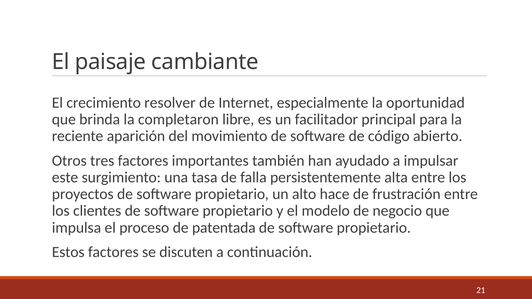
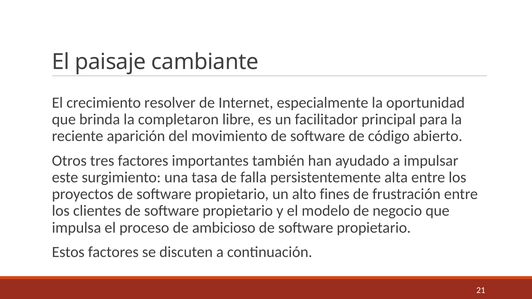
hace: hace -> fines (335, 194)
patentada: patentada -> ambicioso (224, 228)
